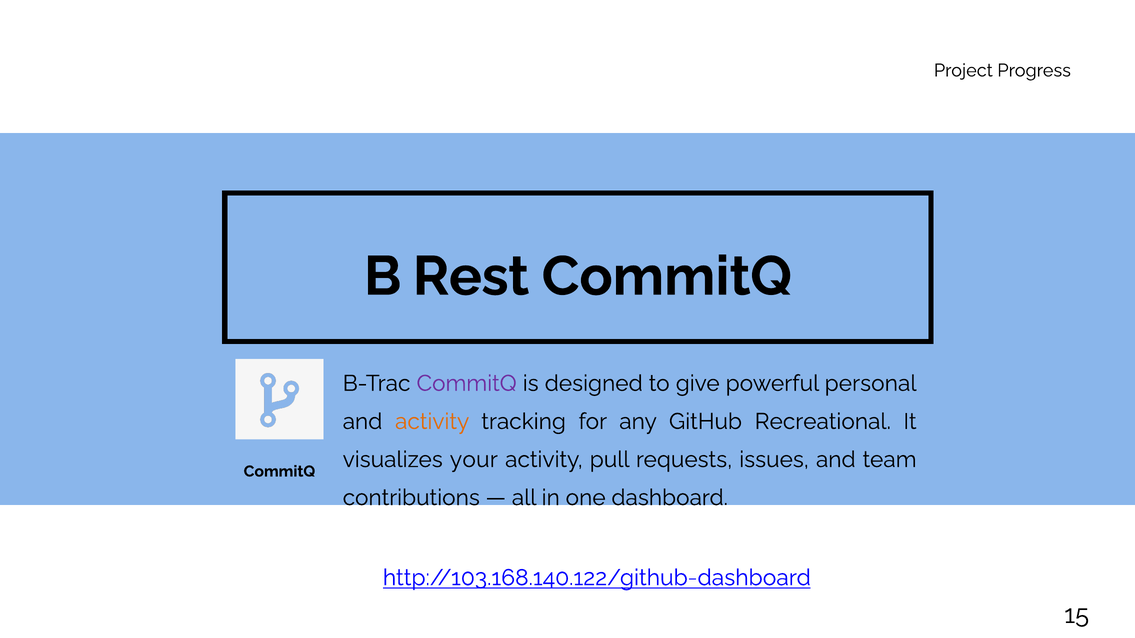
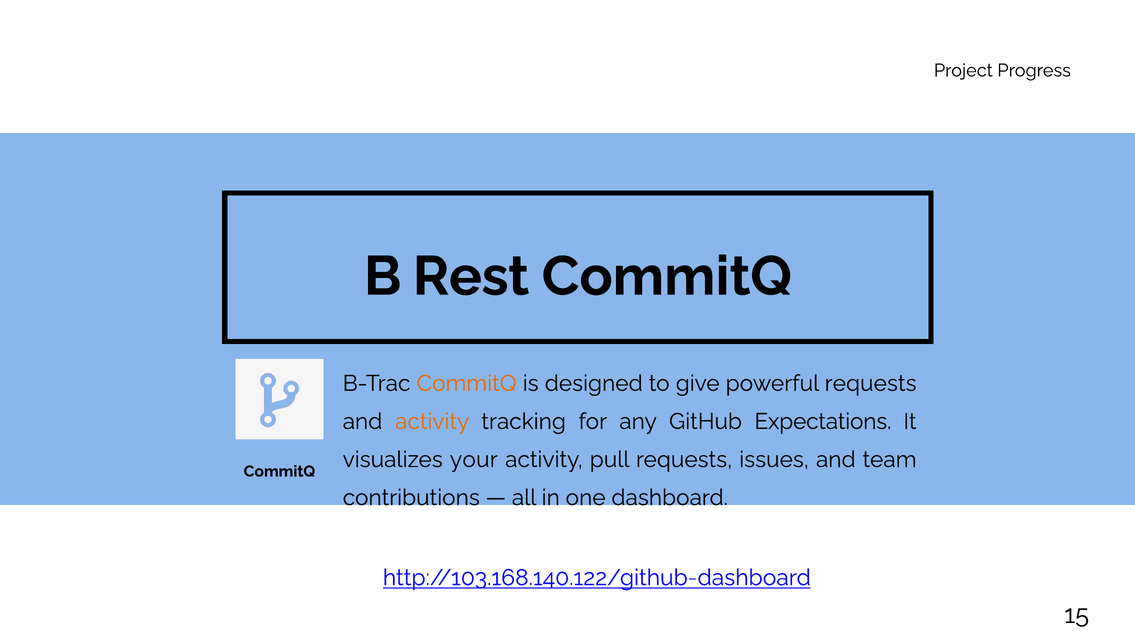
CommitQ colour: purple -> orange (467, 384)
powerful personal: personal -> requests (871, 384)
Recreational: Recreational -> Expectations (823, 422)
